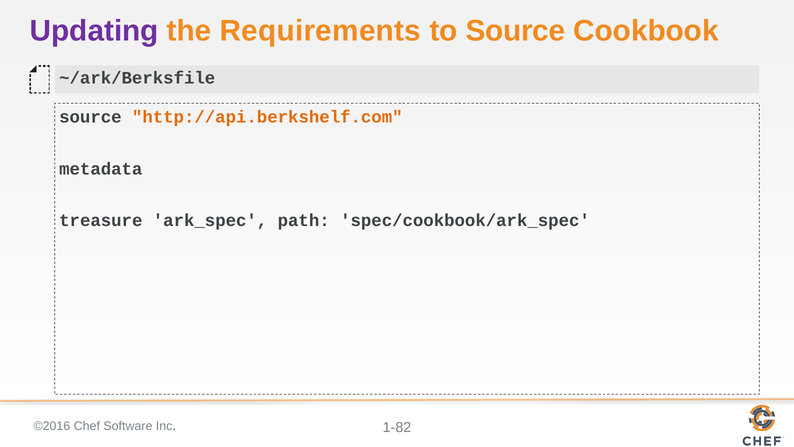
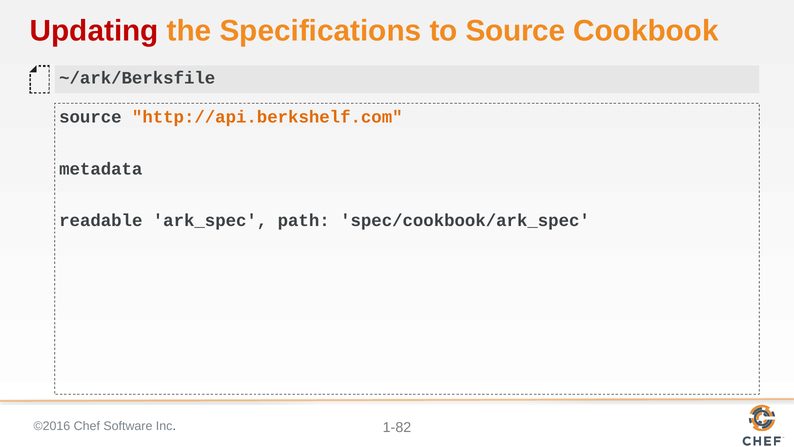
Updating colour: purple -> red (94, 31)
Requirements: Requirements -> Specifications (320, 31)
treasure: treasure -> readable (101, 220)
